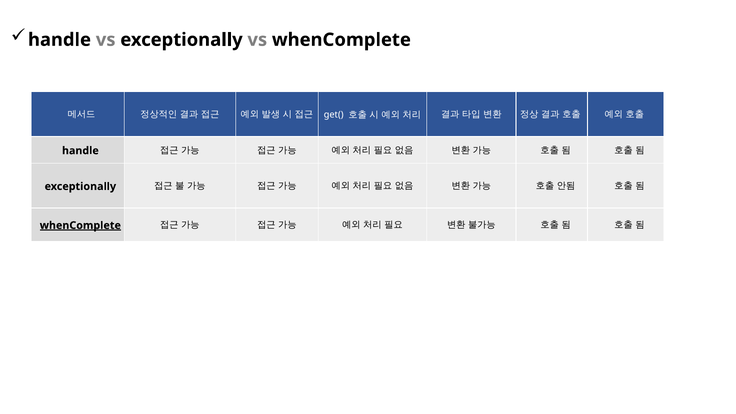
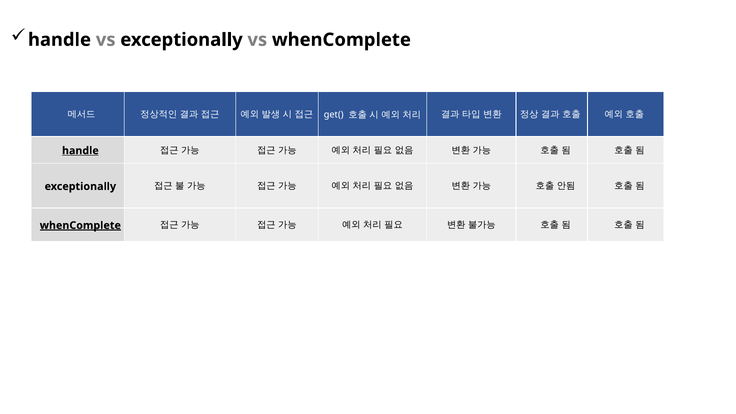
handle underline: none -> present (80, 151)
